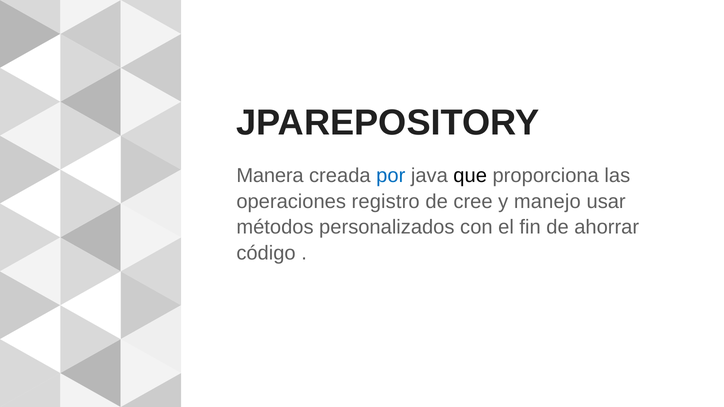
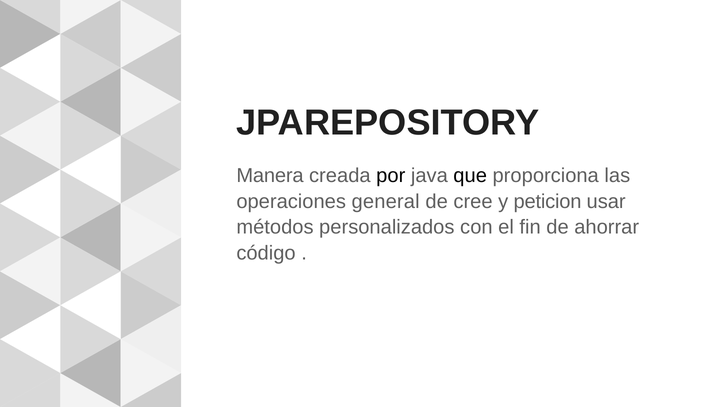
por colour: blue -> black (391, 176)
registro: registro -> general (386, 201)
manejo: manejo -> peticion (548, 201)
